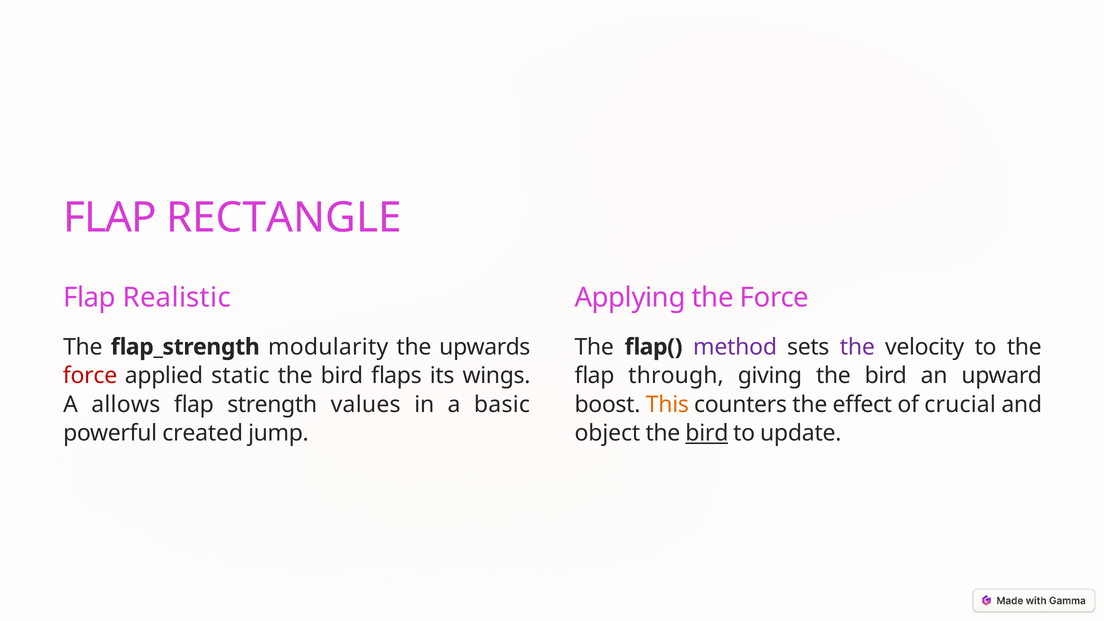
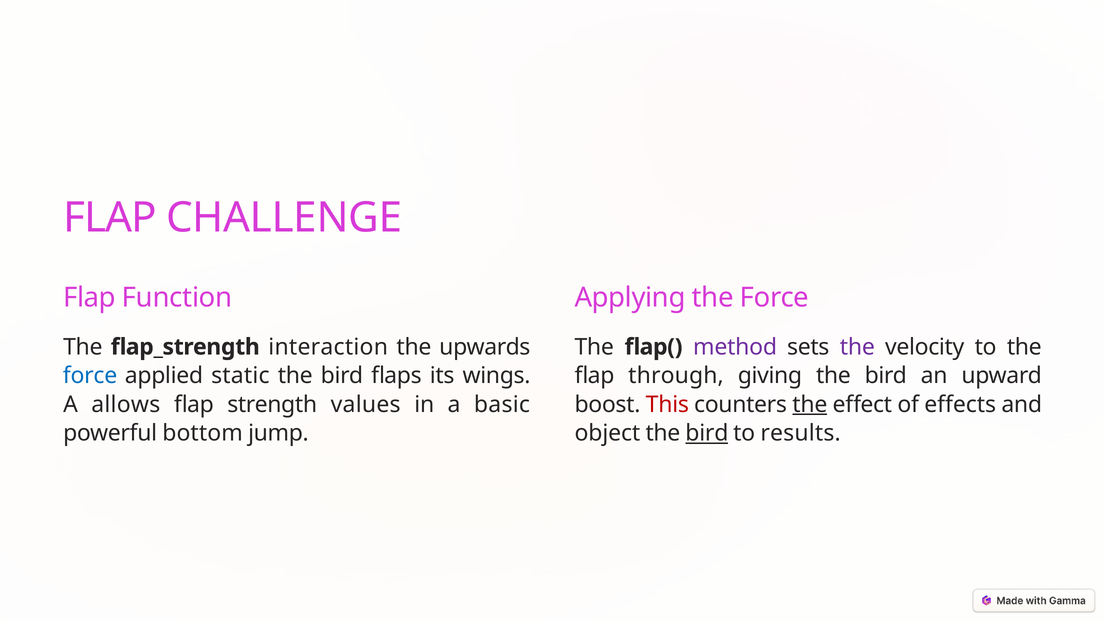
RECTANGLE: RECTANGLE -> CHALLENGE (284, 218)
Realistic: Realistic -> Function (177, 298)
modularity: modularity -> interaction (328, 347)
force colour: red -> blue (90, 376)
This colour: orange -> red (667, 404)
the underline: none -> present (810, 404)
crucial: crucial -> effects (960, 404)
created: created -> bottom (203, 433)
update: update -> results (801, 433)
